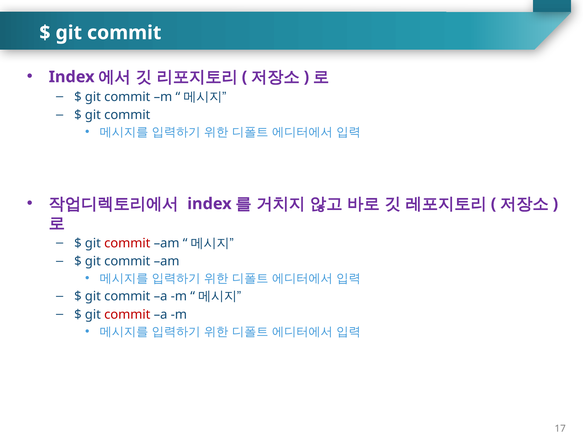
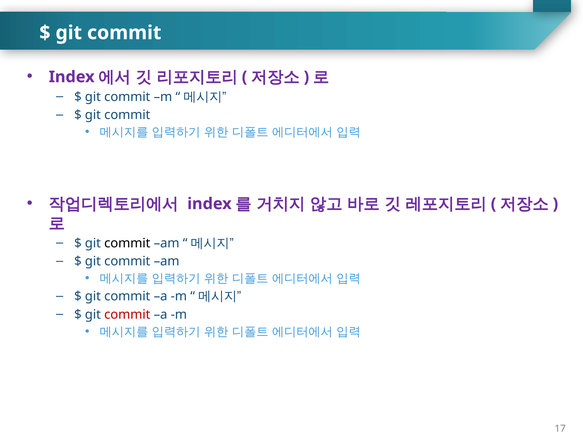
commit colour: red -> black (127, 243)
